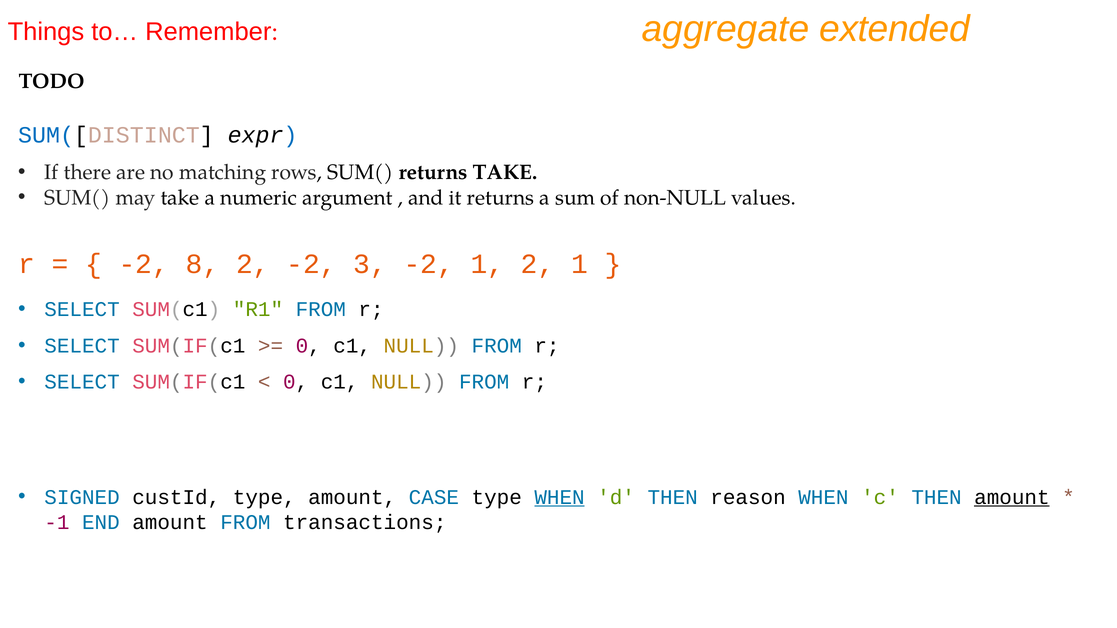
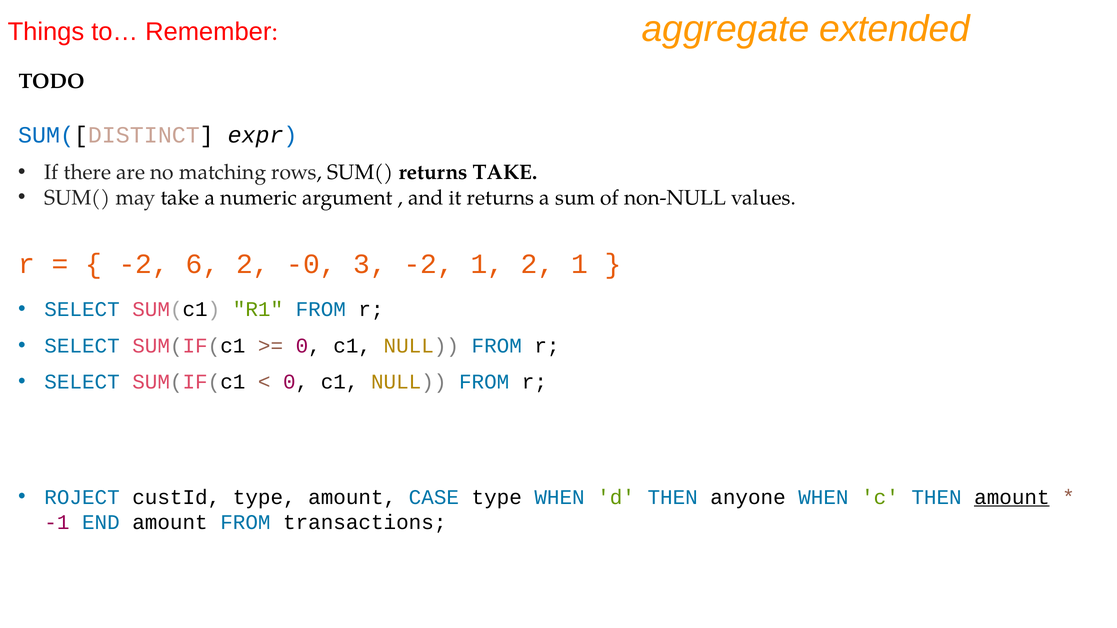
8: 8 -> 6 (203, 264)
2 -2: -2 -> -0 (311, 264)
SIGNED: SIGNED -> ROJECT (82, 497)
WHEN underline: present -> none (560, 497)
reason: reason -> anyone (748, 497)
